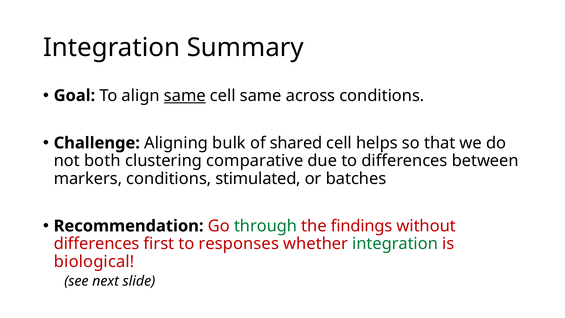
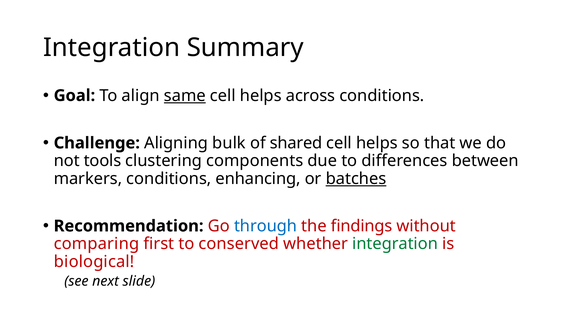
same: same -> helps (261, 96)
both: both -> tools (103, 161)
comparative: comparative -> components (255, 161)
stimulated: stimulated -> enhancing (258, 179)
batches underline: none -> present (356, 179)
through colour: green -> blue (266, 226)
differences: differences -> comparing (96, 244)
responses: responses -> conserved (239, 244)
